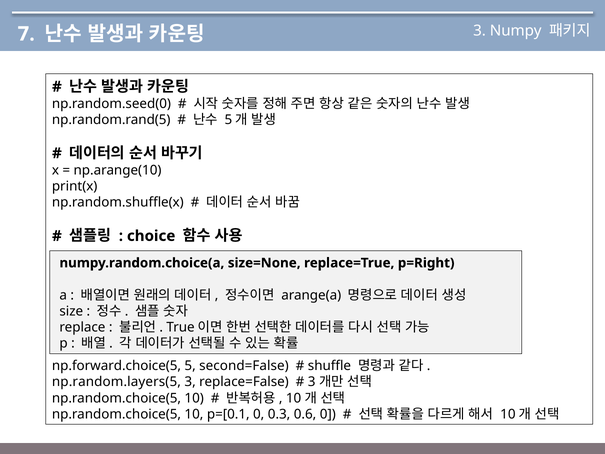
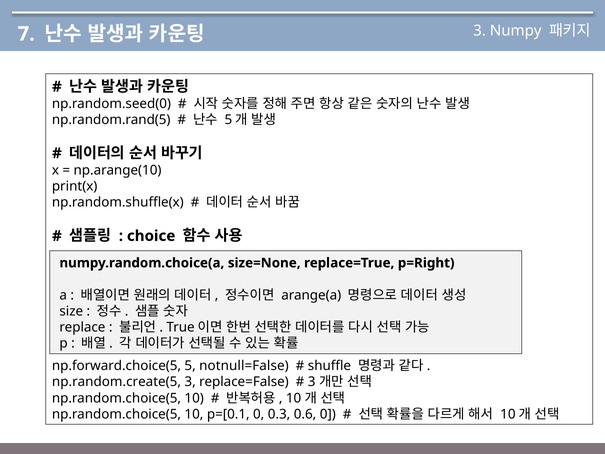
second=False: second=False -> notnull=False (244, 366)
np.random.layers(5: np.random.layers(5 -> np.random.create(5 (116, 382)
